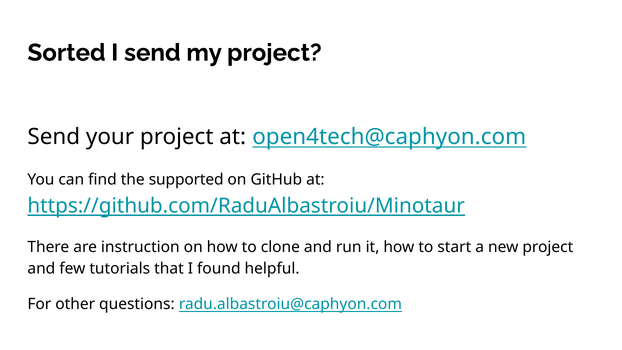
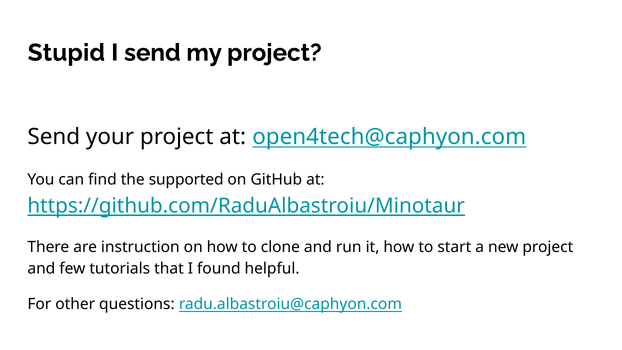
Sorted: Sorted -> Stupid (66, 53)
